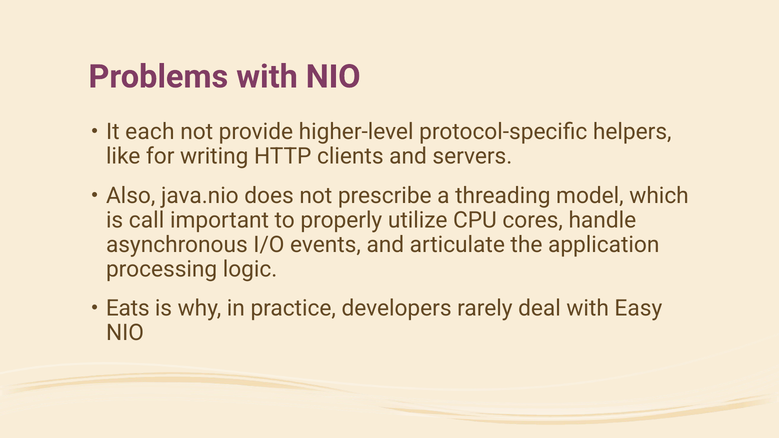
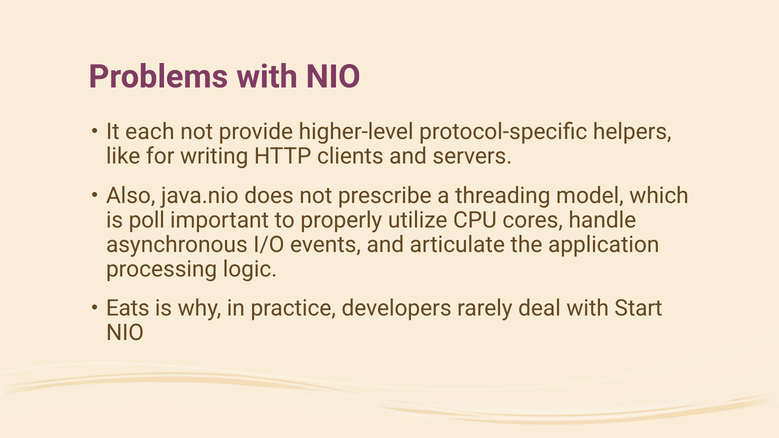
call: call -> poll (147, 220)
Easy: Easy -> Start (638, 308)
